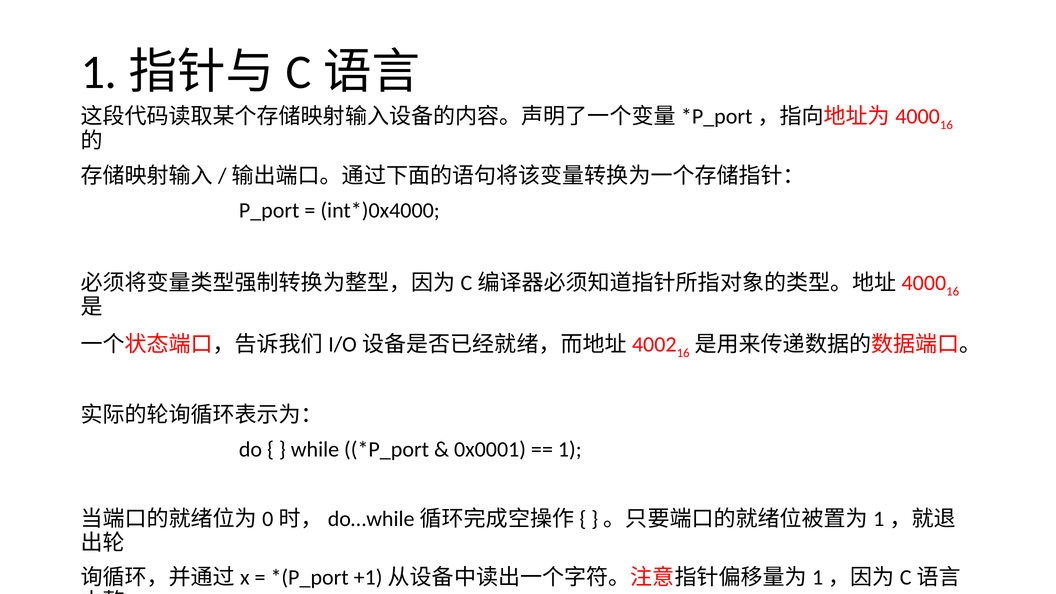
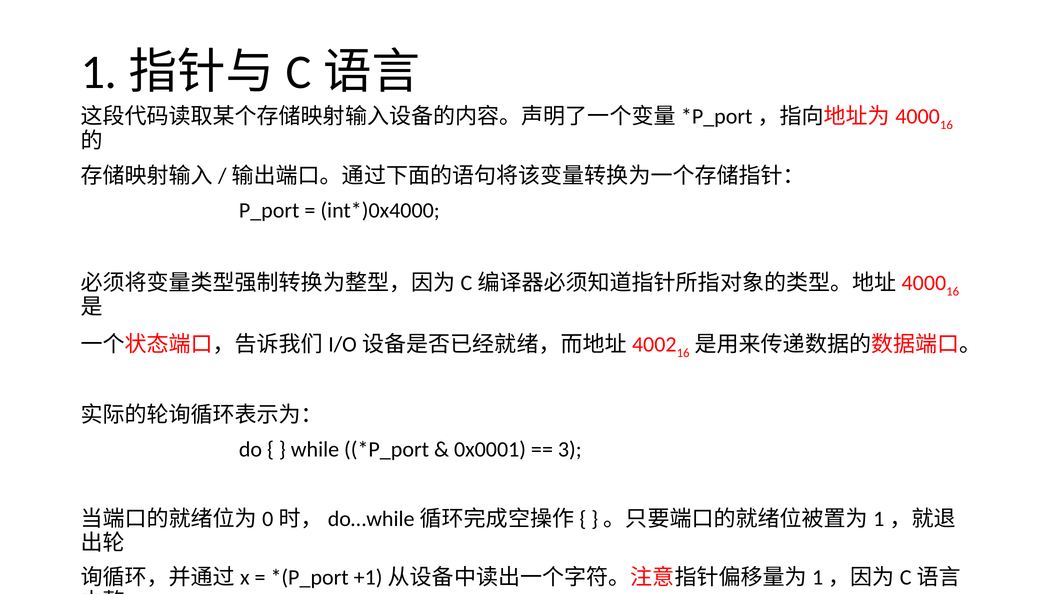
1: 1 -> 3 (570, 450)
